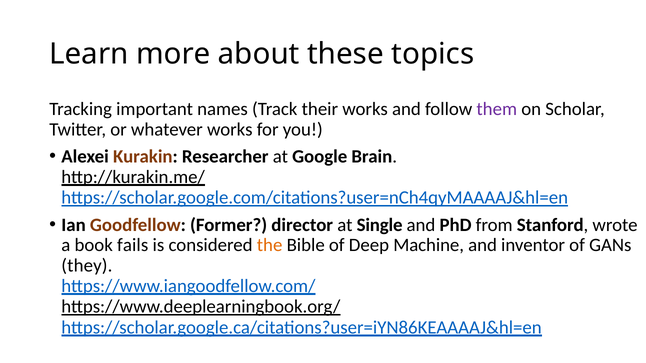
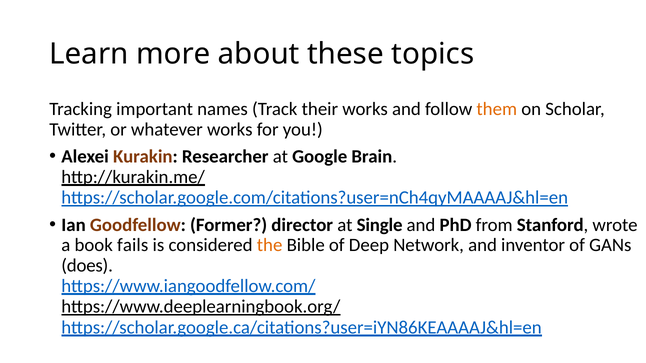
them colour: purple -> orange (497, 109)
Machine: Machine -> Network (429, 245)
they: they -> does (87, 266)
